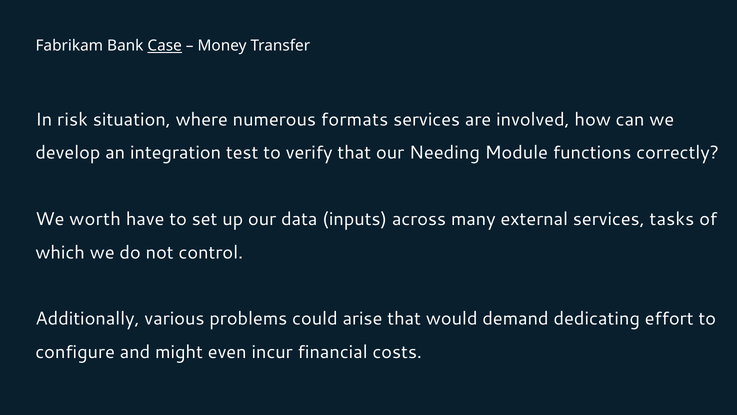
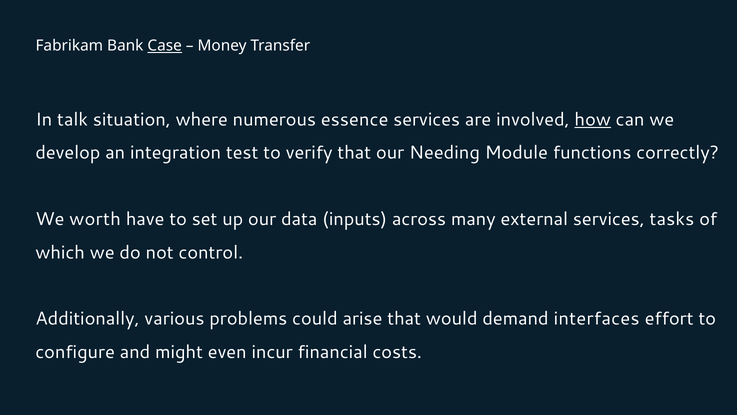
risk: risk -> talk (73, 120)
formats: formats -> essence (355, 120)
how underline: none -> present (593, 120)
dedicating: dedicating -> interfaces (597, 318)
